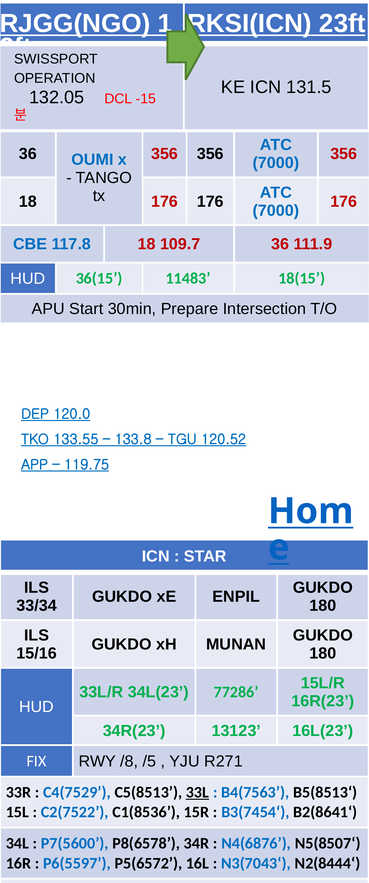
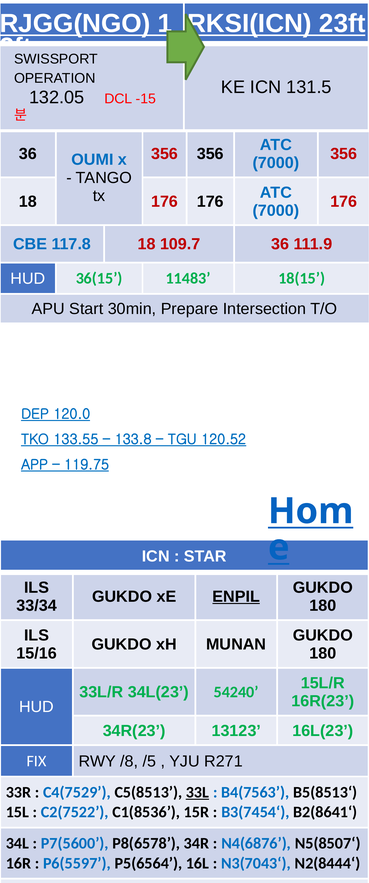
ENPIL underline: none -> present (236, 596)
77286: 77286 -> 54240 (236, 692)
P5(6572: P5(6572 -> P5(6564 (148, 863)
